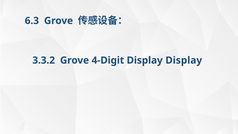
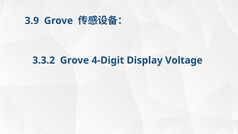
6.3: 6.3 -> 3.9 (32, 21)
Display Display: Display -> Voltage (184, 60)
